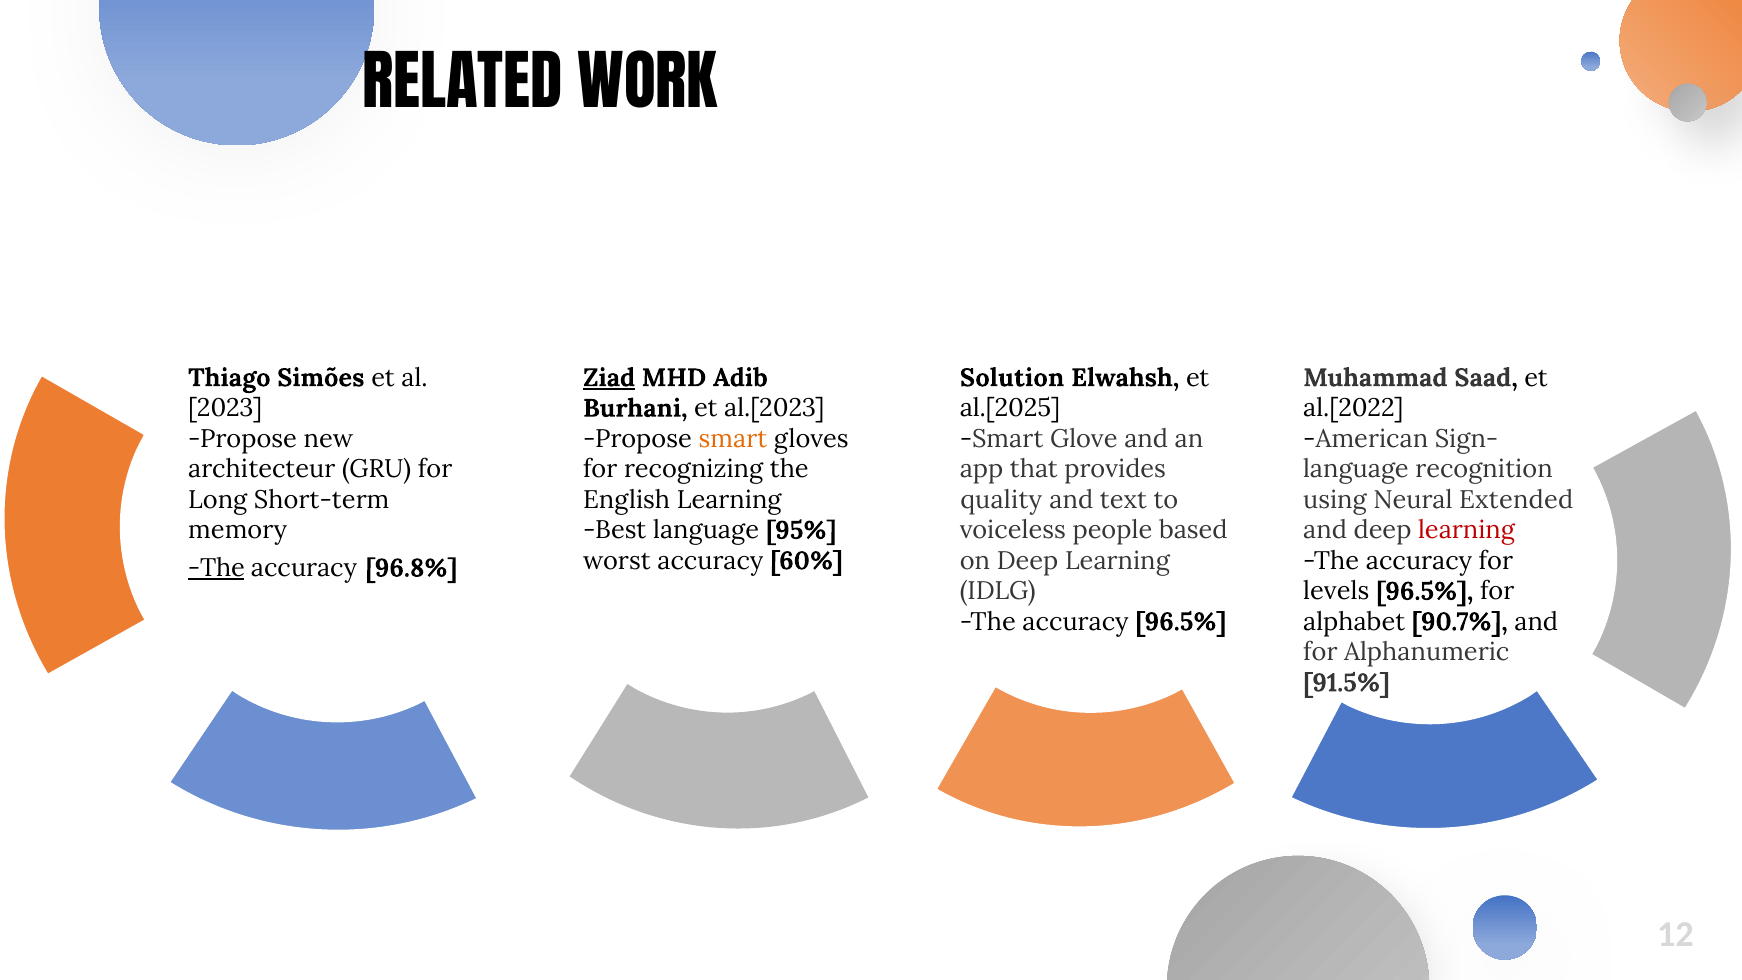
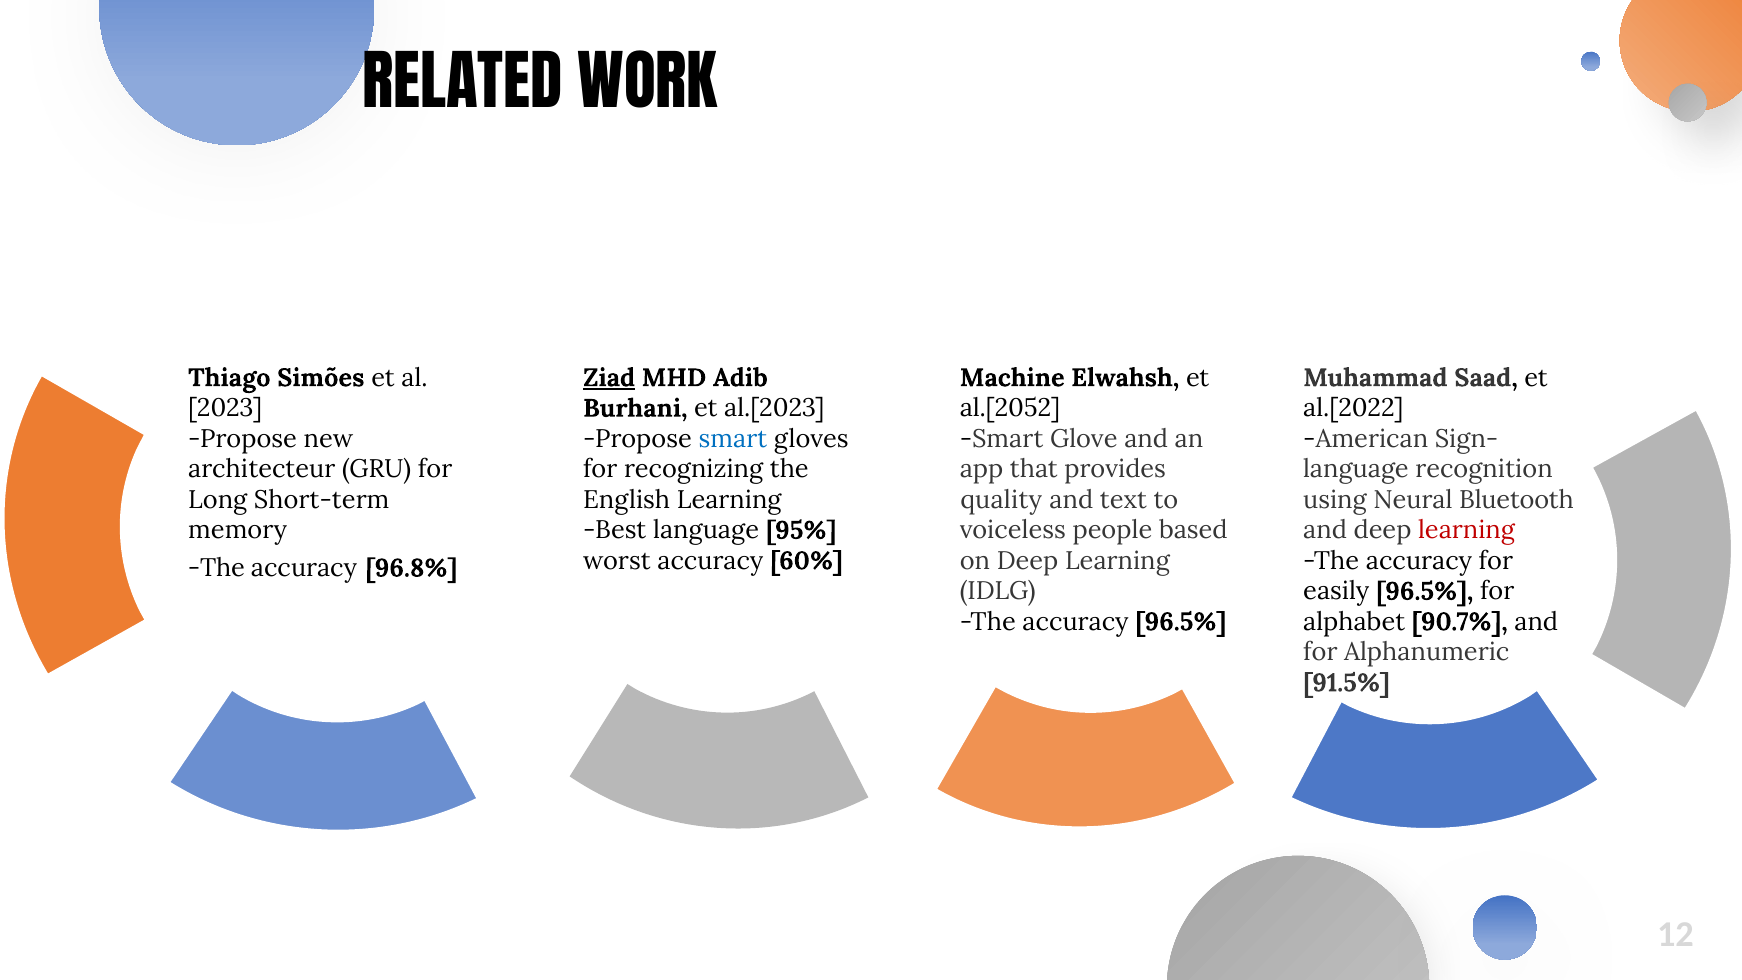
Solution: Solution -> Machine (1012, 378)
al.[2025: al.[2025 -> al.[2052 (1010, 408)
smart colour: orange -> blue (733, 439)
Extended: Extended -> Bluetooth (1517, 500)
The underline: present -> none (216, 568)
levels: levels -> easily (1336, 591)
